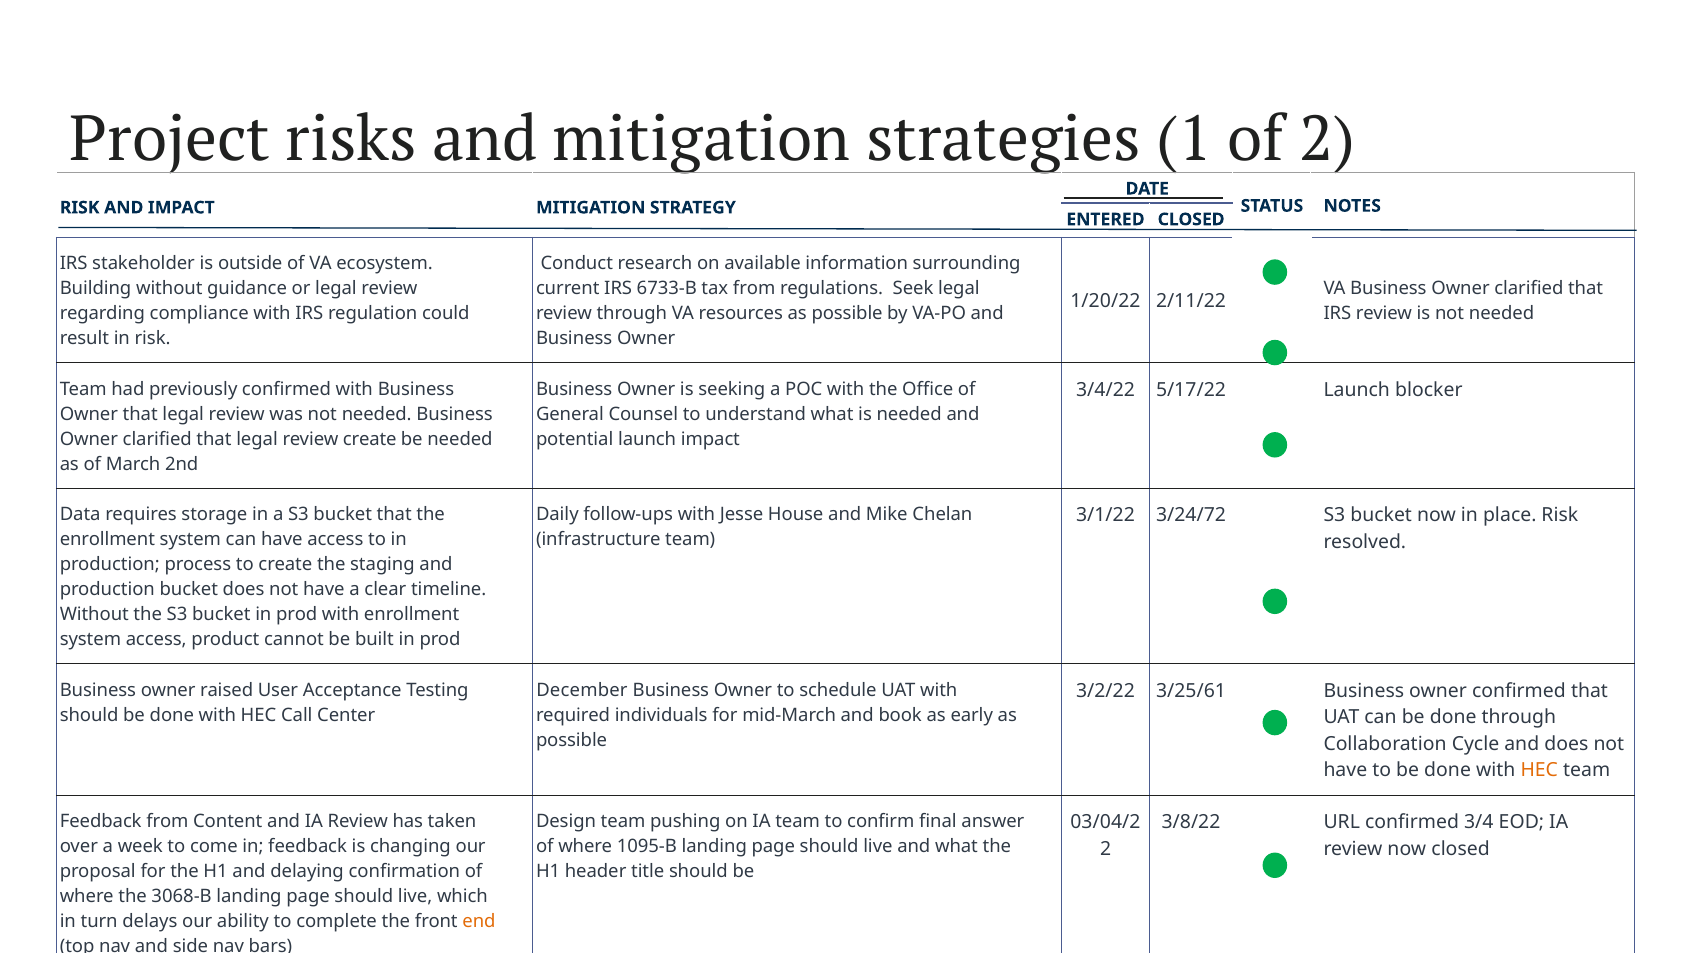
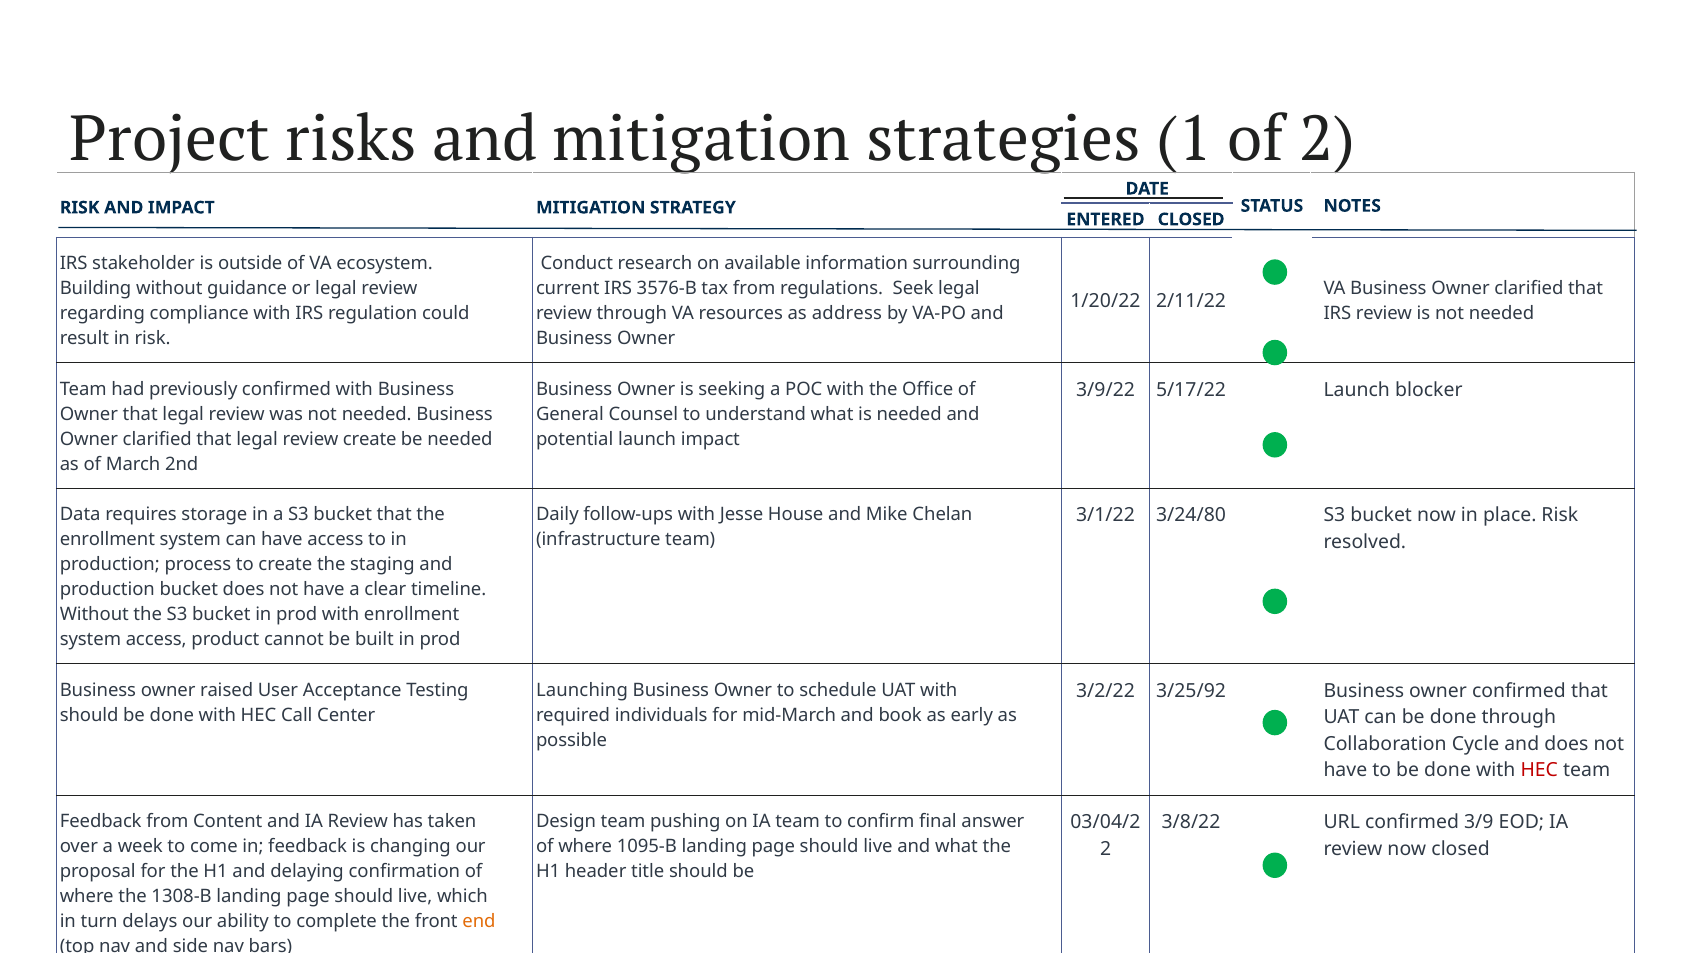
6733-B: 6733-B -> 3576-B (667, 289)
resources as possible: possible -> address (847, 314)
3/4/22: 3/4/22 -> 3/9/22 (1106, 390)
3/24/72: 3/24/72 -> 3/24/80 (1191, 516)
December: December -> Launching (582, 691)
3/25/61: 3/25/61 -> 3/25/92 (1191, 691)
HEC colour: orange -> red (1539, 771)
3/4: 3/4 -> 3/9 (1479, 823)
3068-B: 3068-B -> 1308-B (182, 897)
